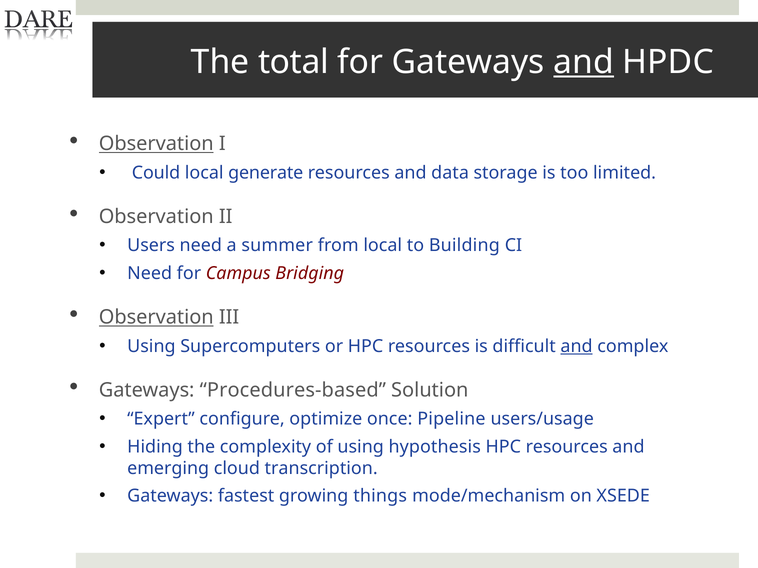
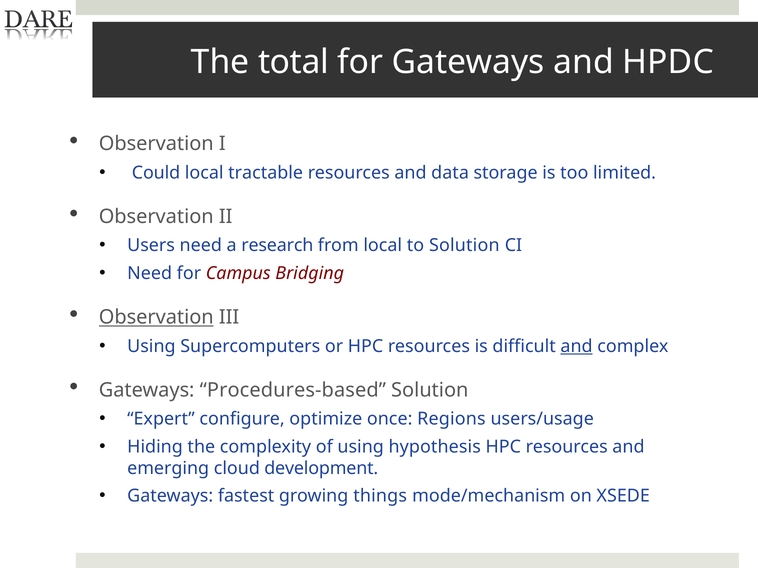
and underline: present -> none (584, 62)
Observation underline: present -> none (156, 144)
generate: generate -> tractable (266, 173)
summer: summer -> research (277, 246)
to Building: Building -> Solution (464, 246)
Pipeline: Pipeline -> Regions (451, 419)
transcription: transcription -> development (321, 469)
